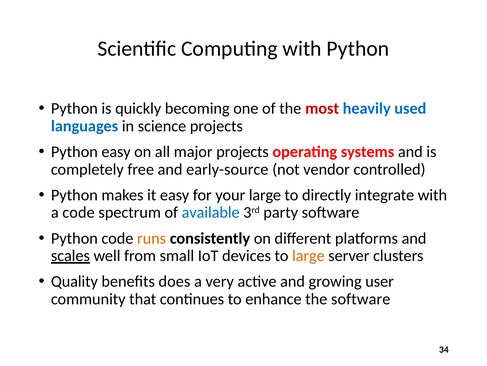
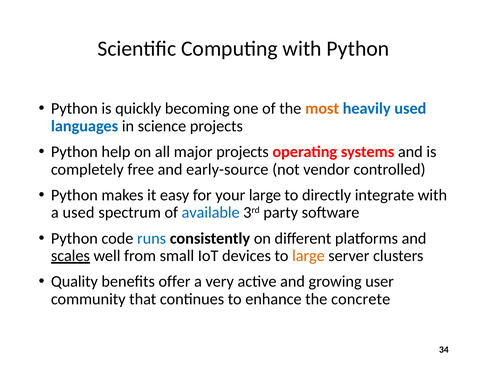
most colour: red -> orange (322, 108)
Python easy: easy -> help (116, 151)
a code: code -> used (79, 212)
runs colour: orange -> blue (152, 238)
does: does -> offer (175, 281)
the software: software -> concrete (361, 298)
